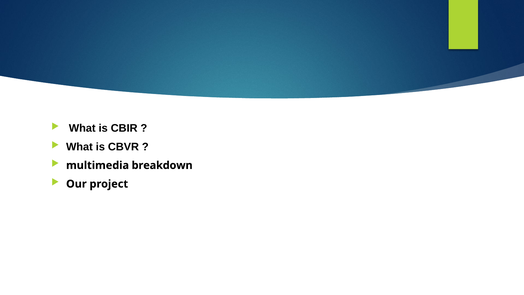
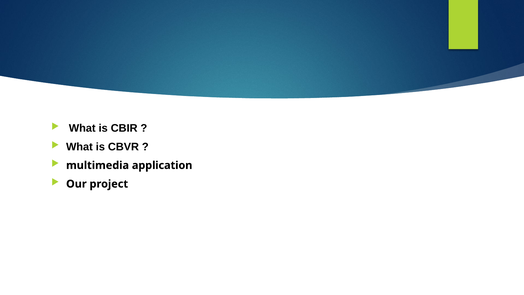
breakdown: breakdown -> application (162, 165)
